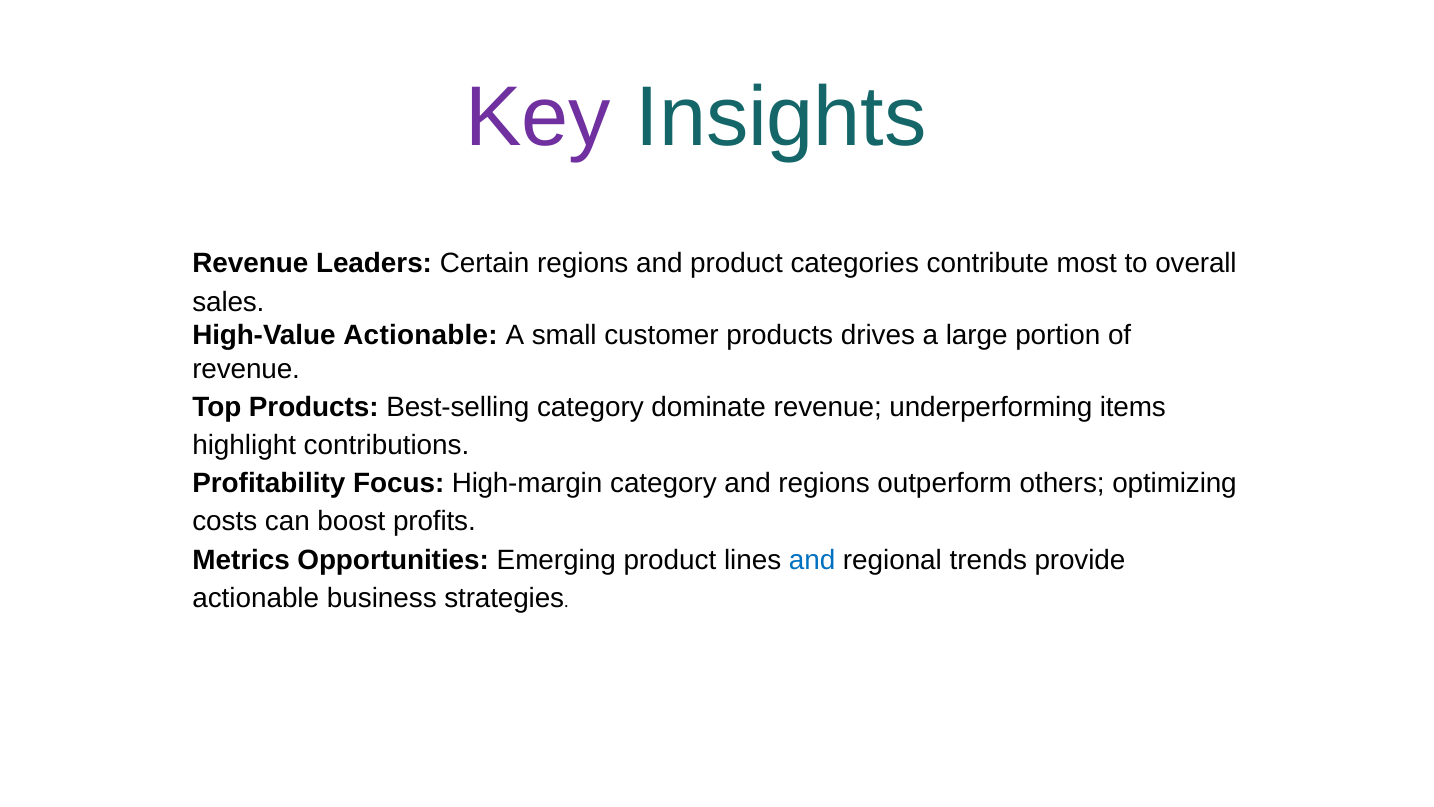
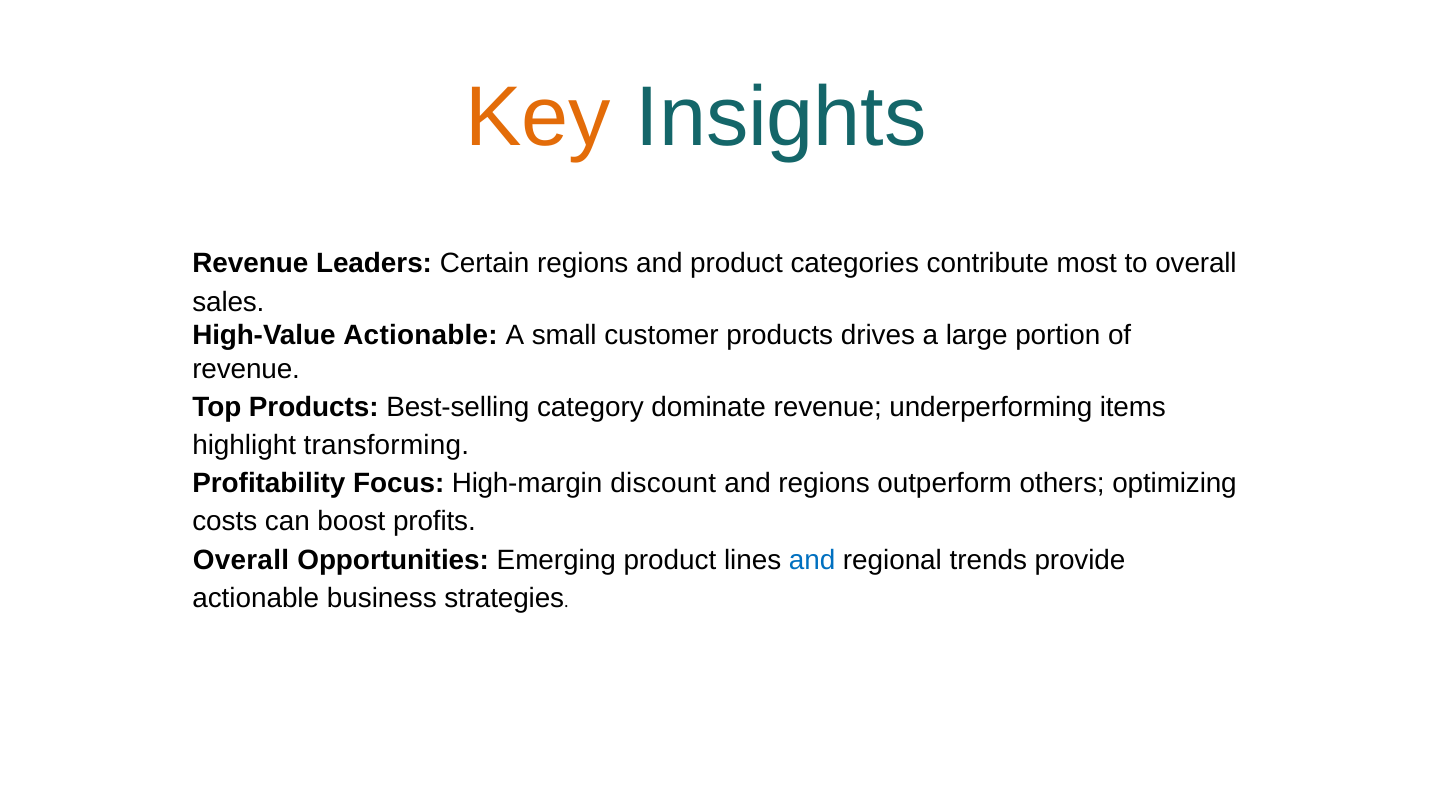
Key colour: purple -> orange (538, 118)
contributions: contributions -> transforming (386, 445)
High-margin category: category -> discount (663, 483)
Metrics: Metrics -> Overall (241, 560)
